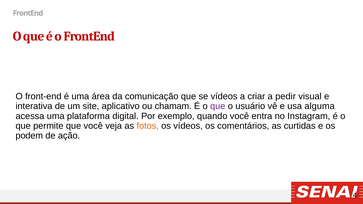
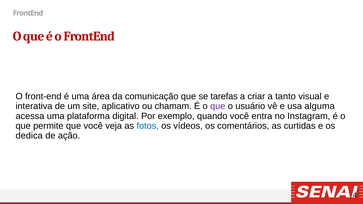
se vídeos: vídeos -> tarefas (224, 97)
pedir: pedir -> tanto (286, 97)
fotos colour: orange -> blue (148, 126)
podem: podem -> dedica (29, 136)
